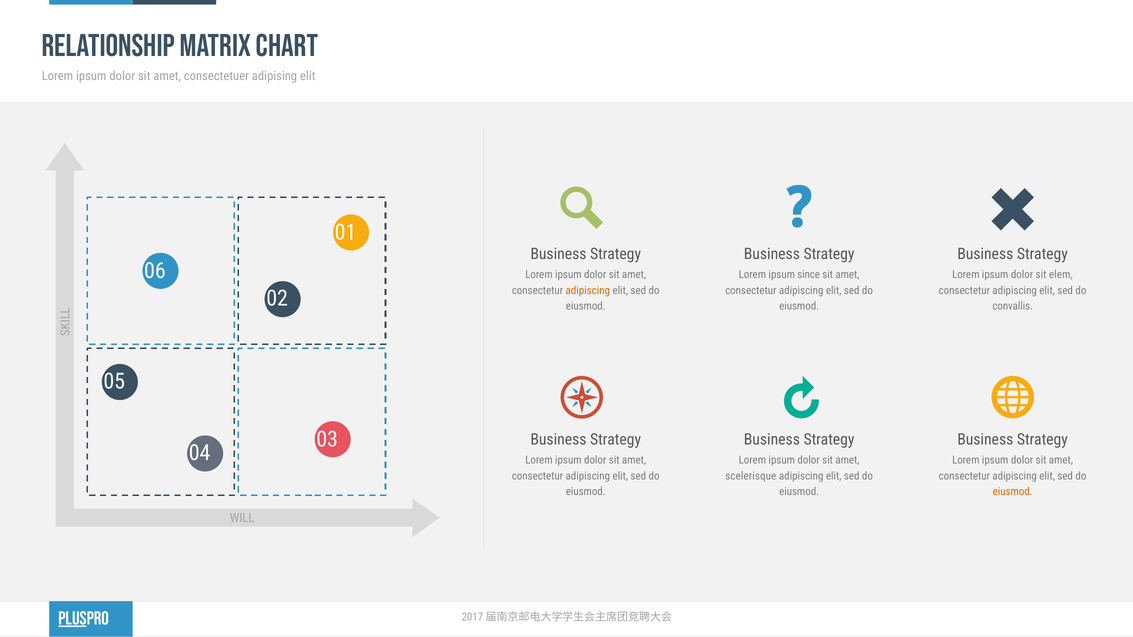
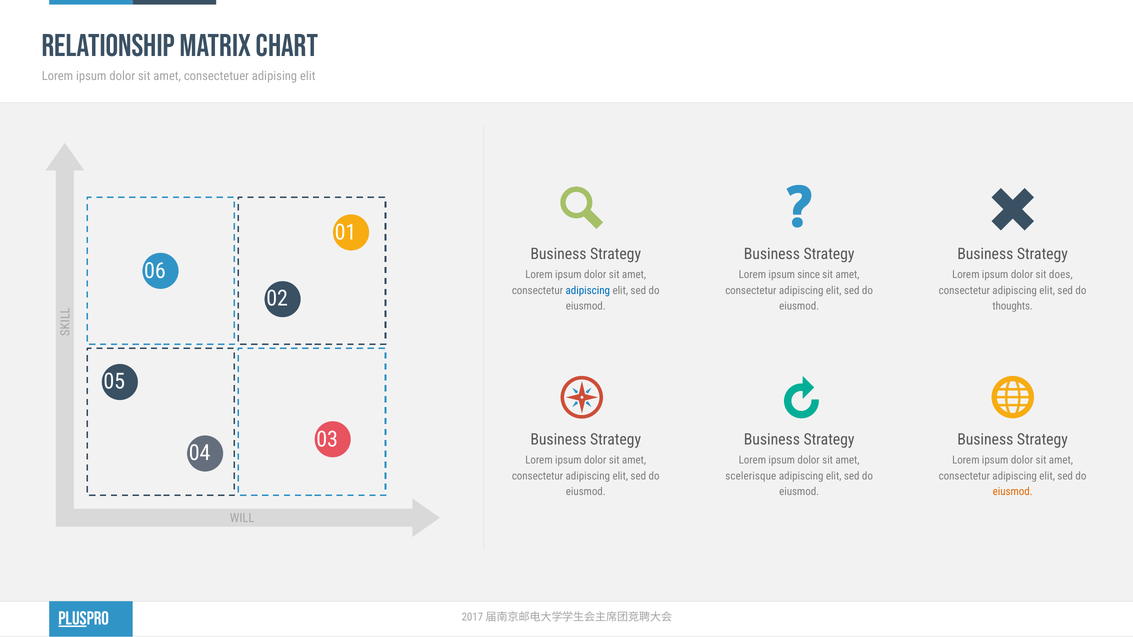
elem: elem -> does (1061, 275)
adipiscing colour: orange -> blue (588, 291)
convallis: convallis -> thoughts (1013, 307)
